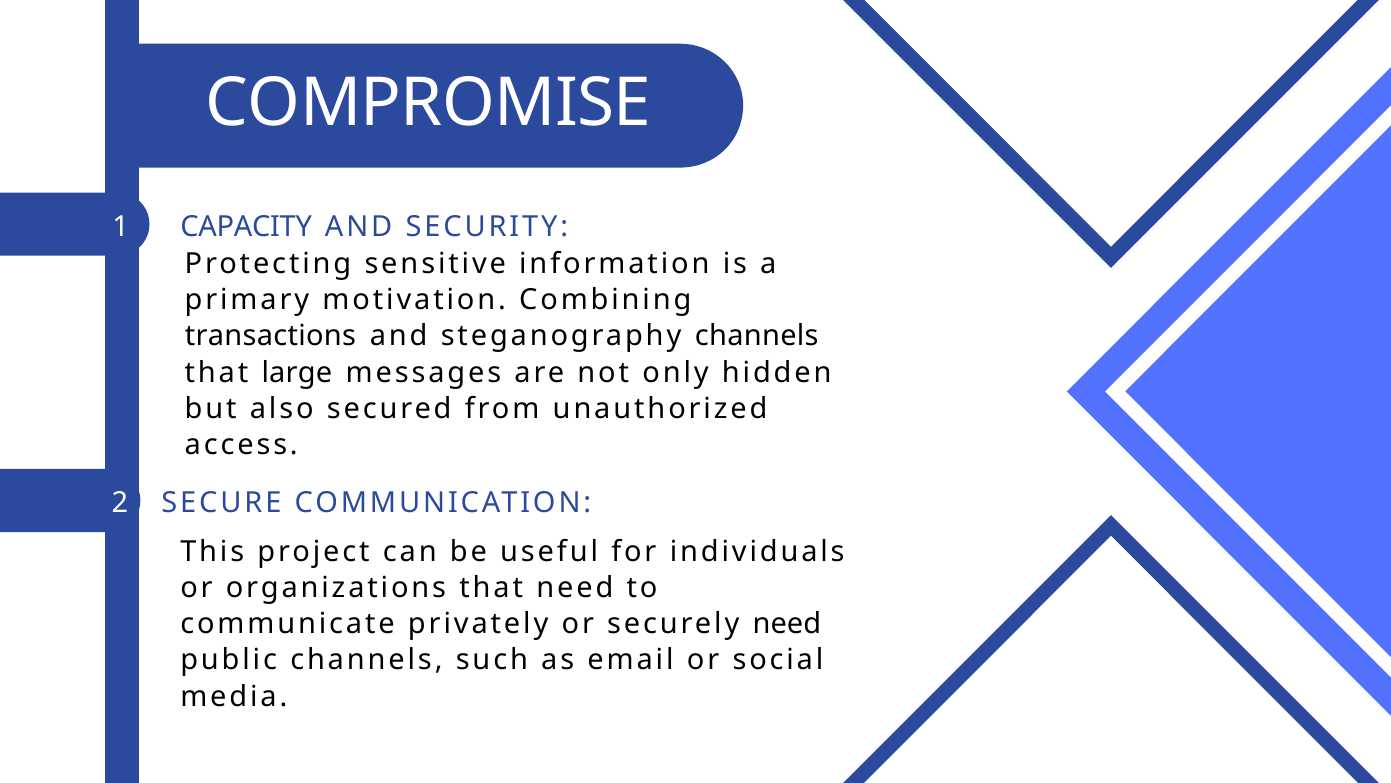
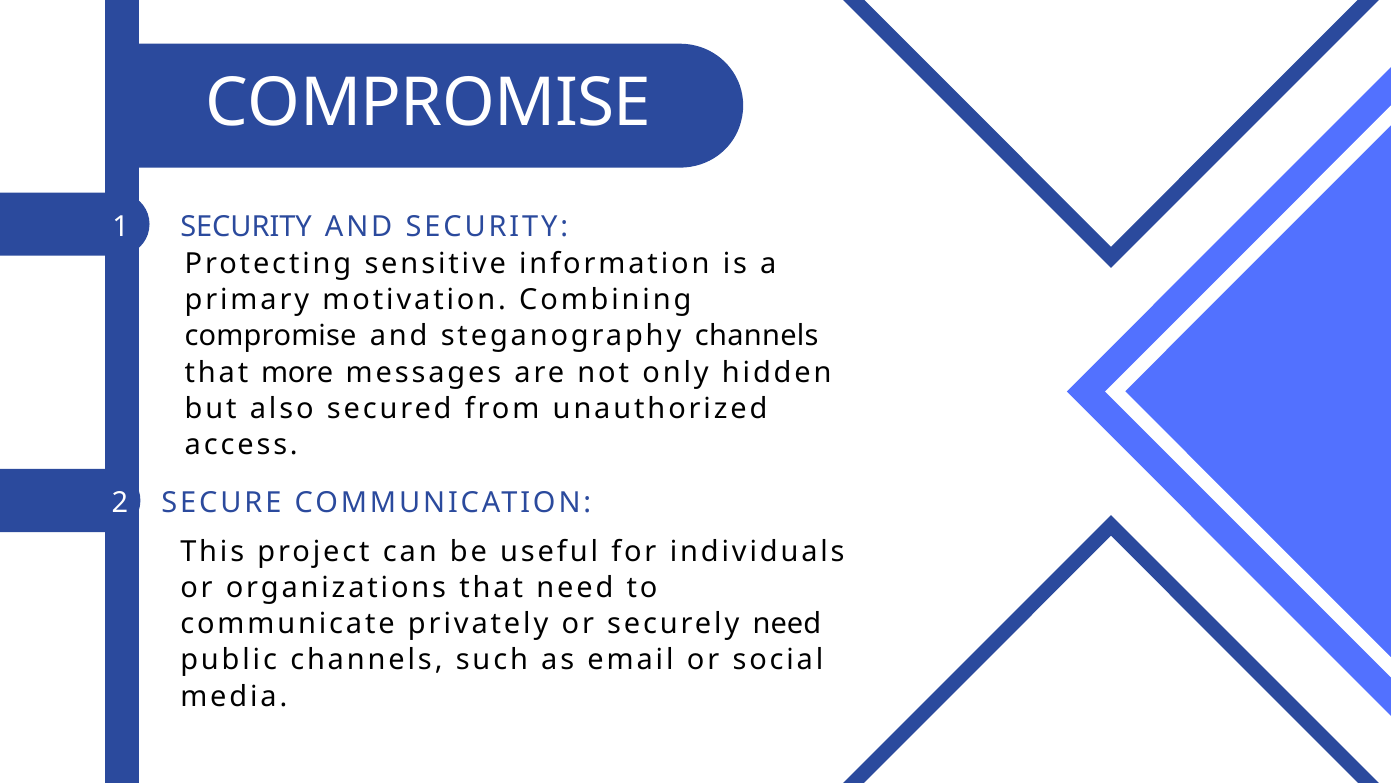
CAPACITY: CAPACITY -> SECURITY (246, 227)
transactions: transactions -> compromise (271, 336)
large: large -> more (297, 372)
